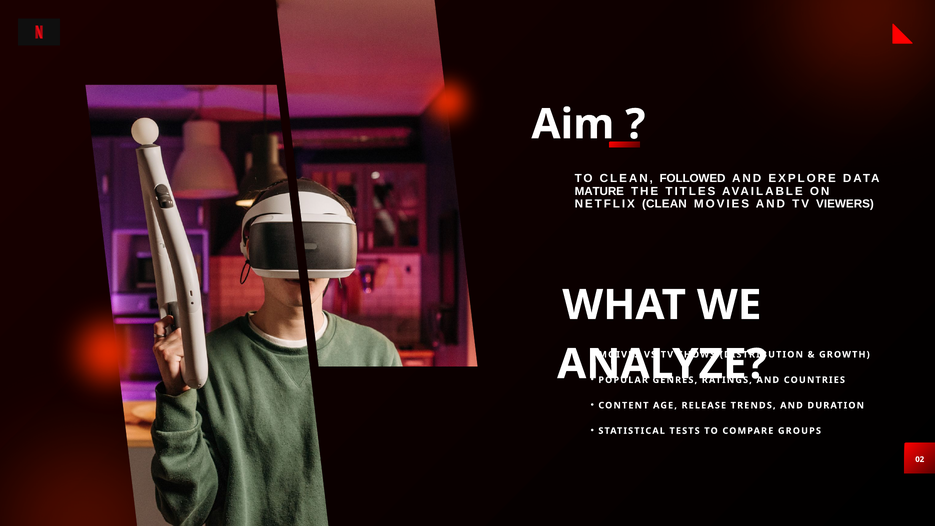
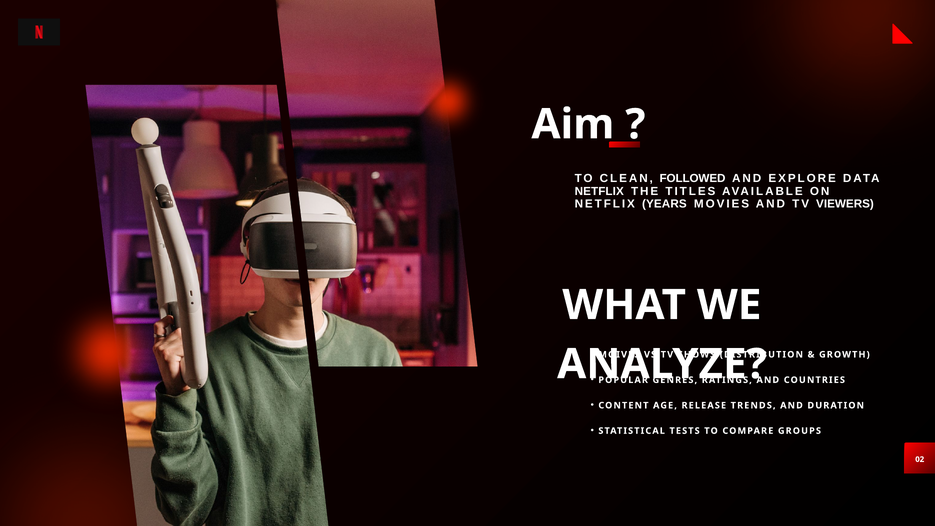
MATURE: MATURE -> NETFLIX (599, 191)
NETFLIX CLEAN: CLEAN -> YEARS (664, 204)
